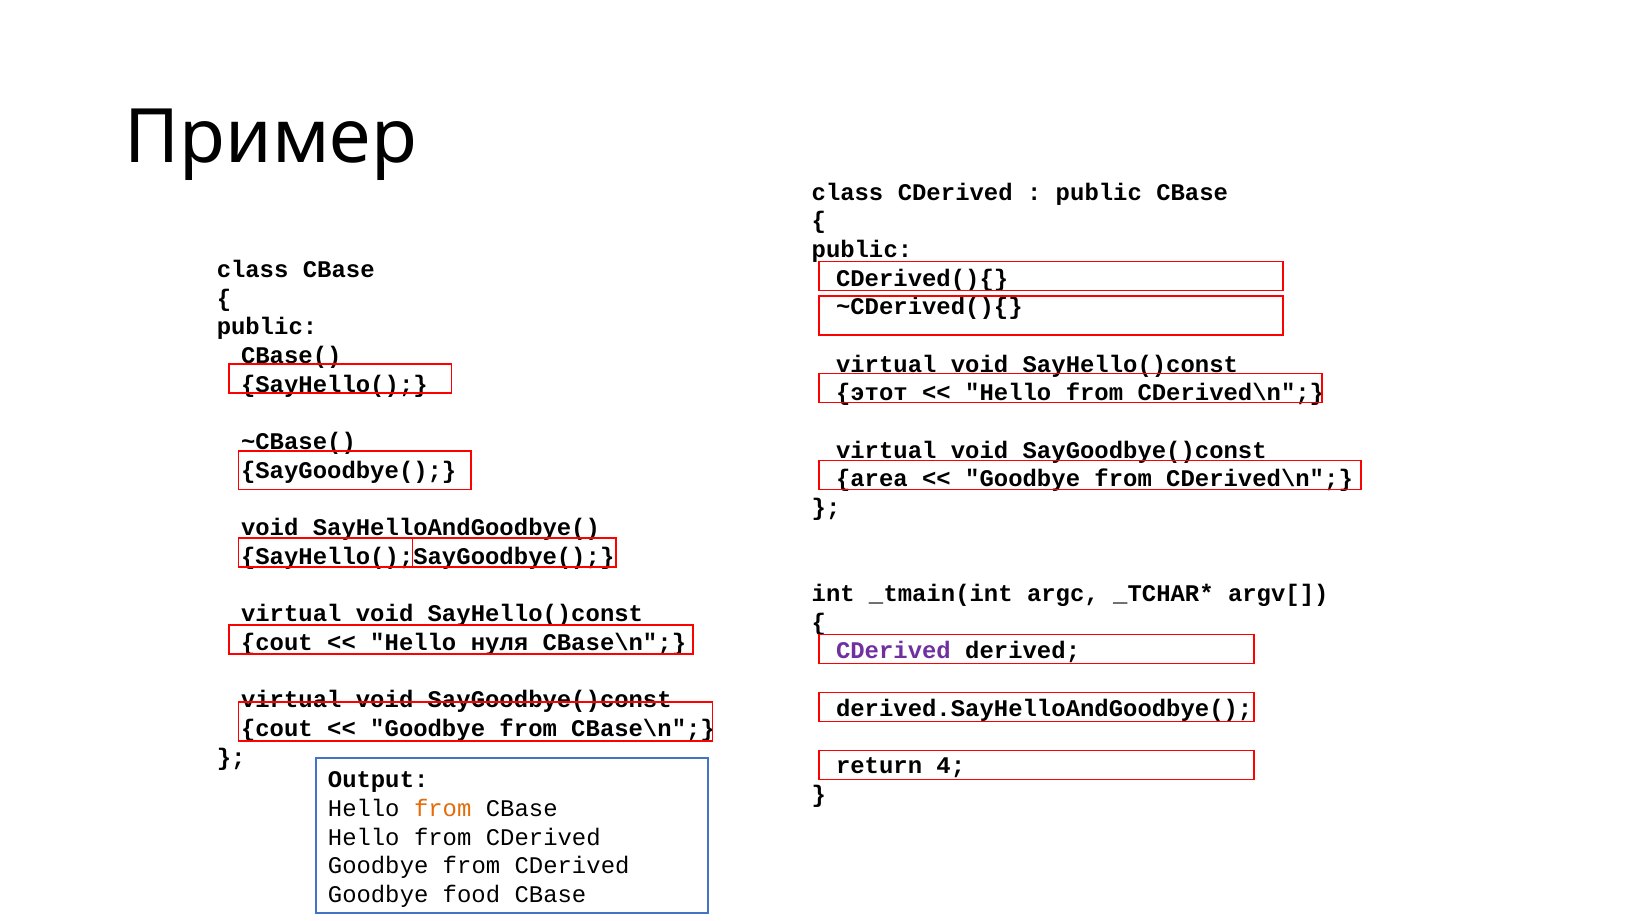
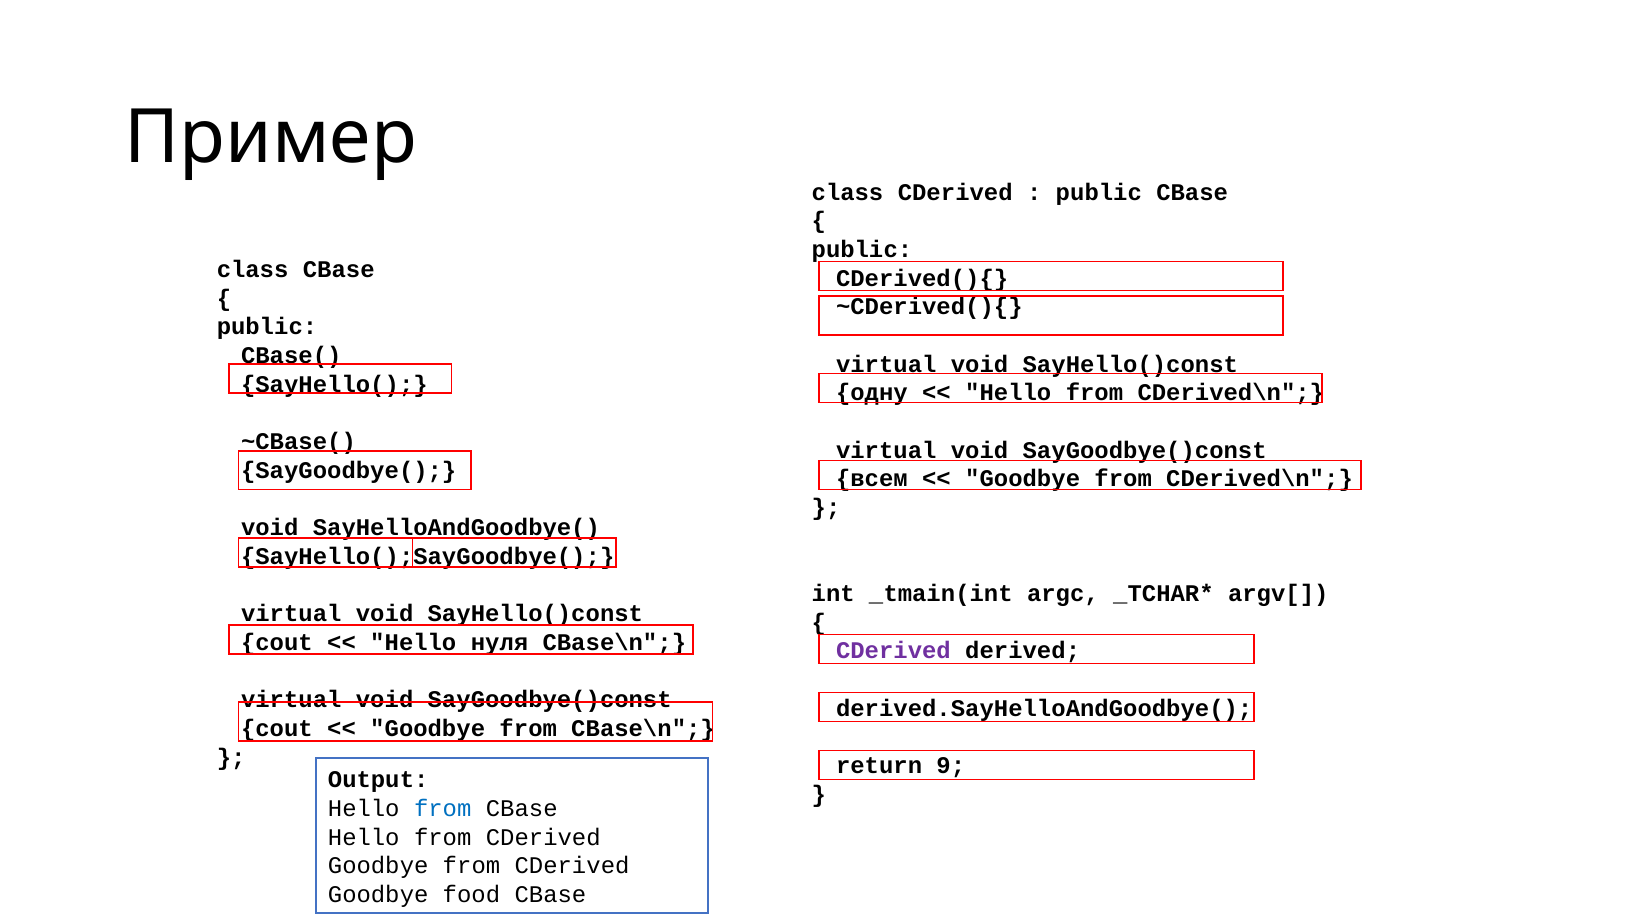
этот: этот -> одну (872, 393)
area: area -> всем (872, 479)
4: 4 -> 9 (951, 766)
from colour: orange -> blue (443, 809)
